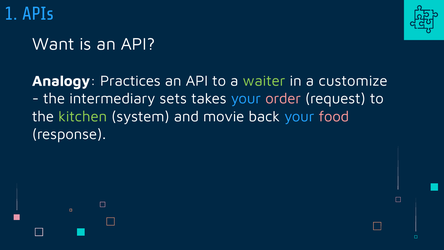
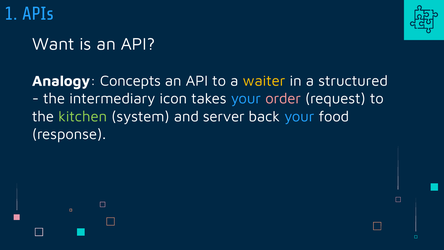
Practices: Practices -> Concepts (130, 81)
waiter colour: light green -> yellow (264, 81)
customize: customize -> structured (353, 81)
sets: sets -> icon (173, 99)
movie: movie -> server (224, 116)
food colour: pink -> white (334, 116)
